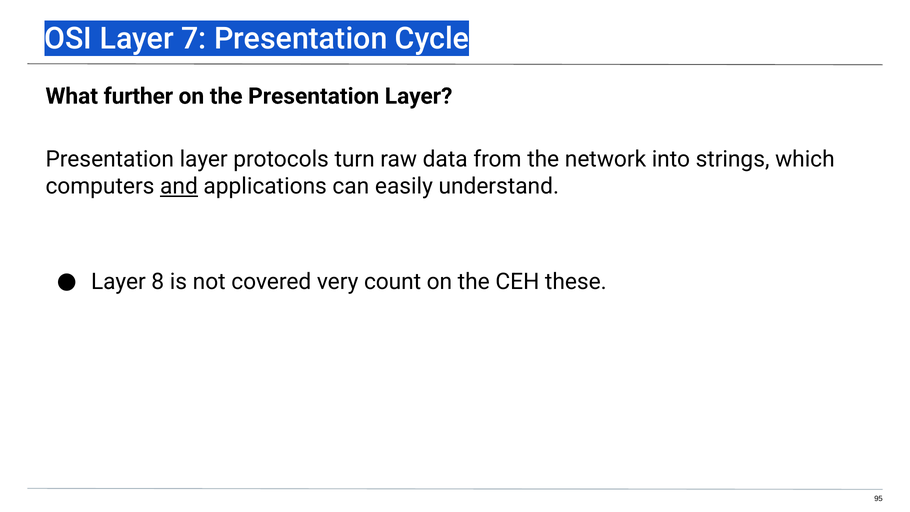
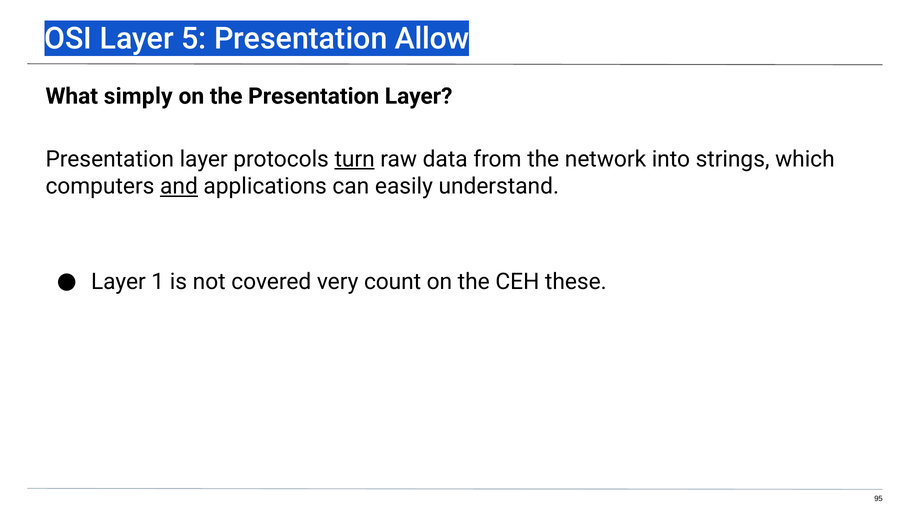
7: 7 -> 5 (194, 39)
Cycle: Cycle -> Allow (432, 39)
further: further -> simply (138, 96)
turn underline: none -> present (355, 159)
8: 8 -> 1 (158, 282)
